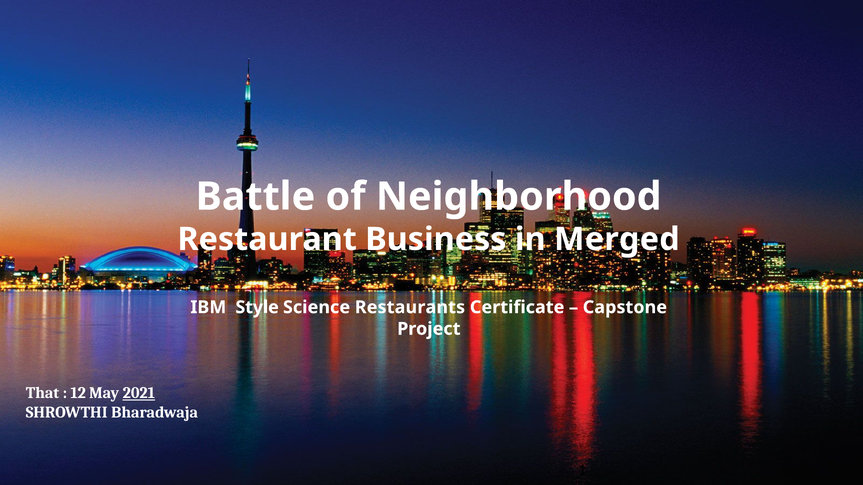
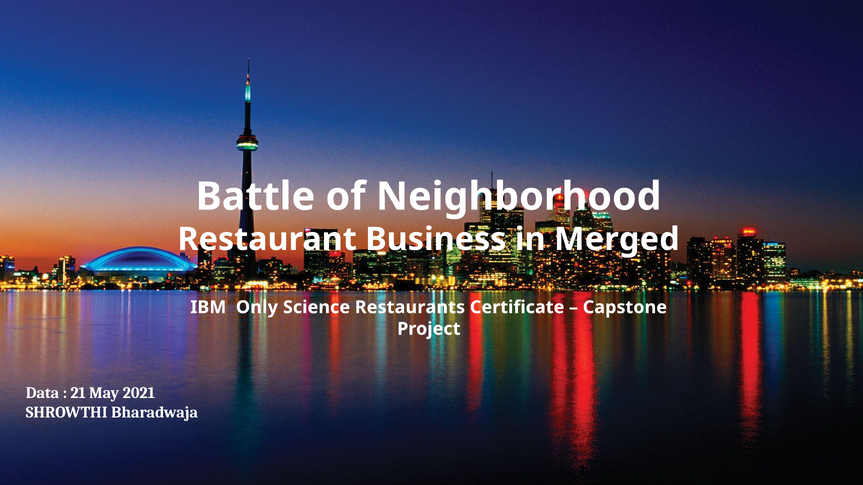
Style: Style -> Only (257, 308)
That: That -> Data (43, 393)
12: 12 -> 21 (78, 393)
2021 underline: present -> none (139, 393)
